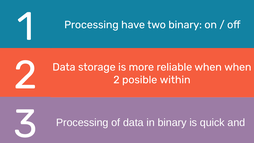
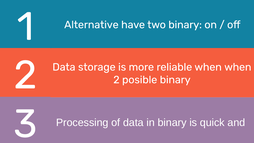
Processing: Processing -> Alternative (91, 25)
posible within: within -> binary (175, 80)
